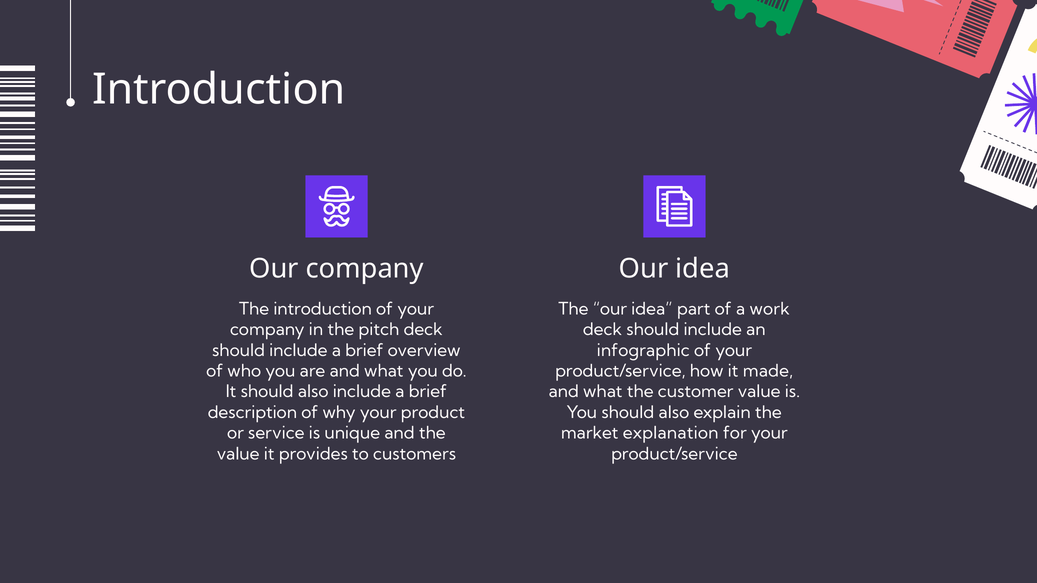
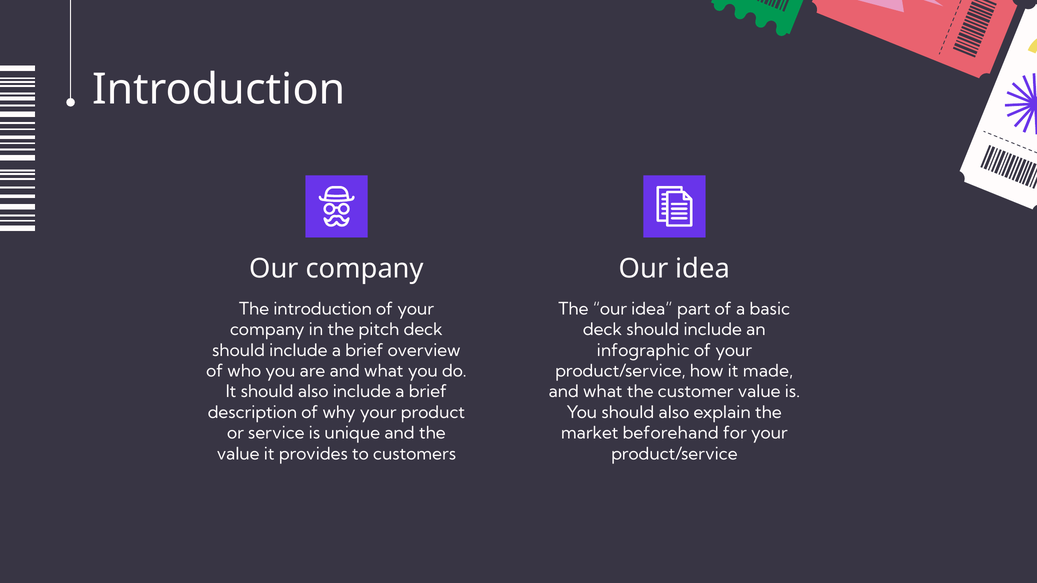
work: work -> basic (770, 309)
explanation: explanation -> beforehand (671, 433)
